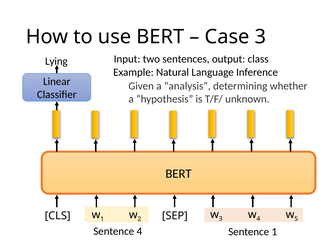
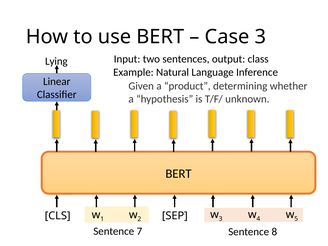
analysis: analysis -> product (187, 86)
Sentence 4: 4 -> 7 (139, 231)
Sentence 1: 1 -> 8 (274, 232)
